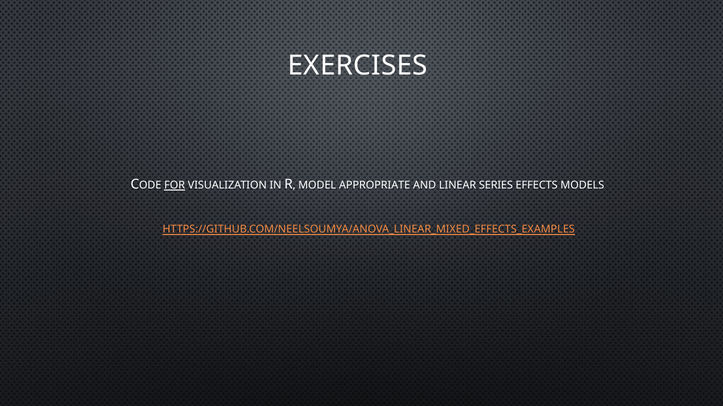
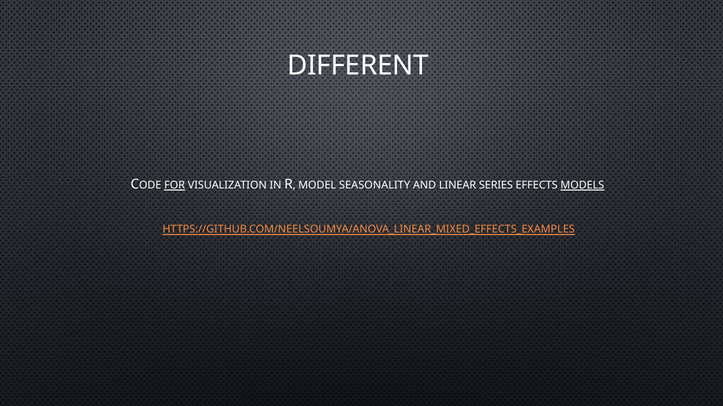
EXERCISES: EXERCISES -> DIFFERENT (358, 66)
APPROPRIATE: APPROPRIATE -> SEASONALITY (375, 186)
MODELS underline: none -> present (582, 186)
